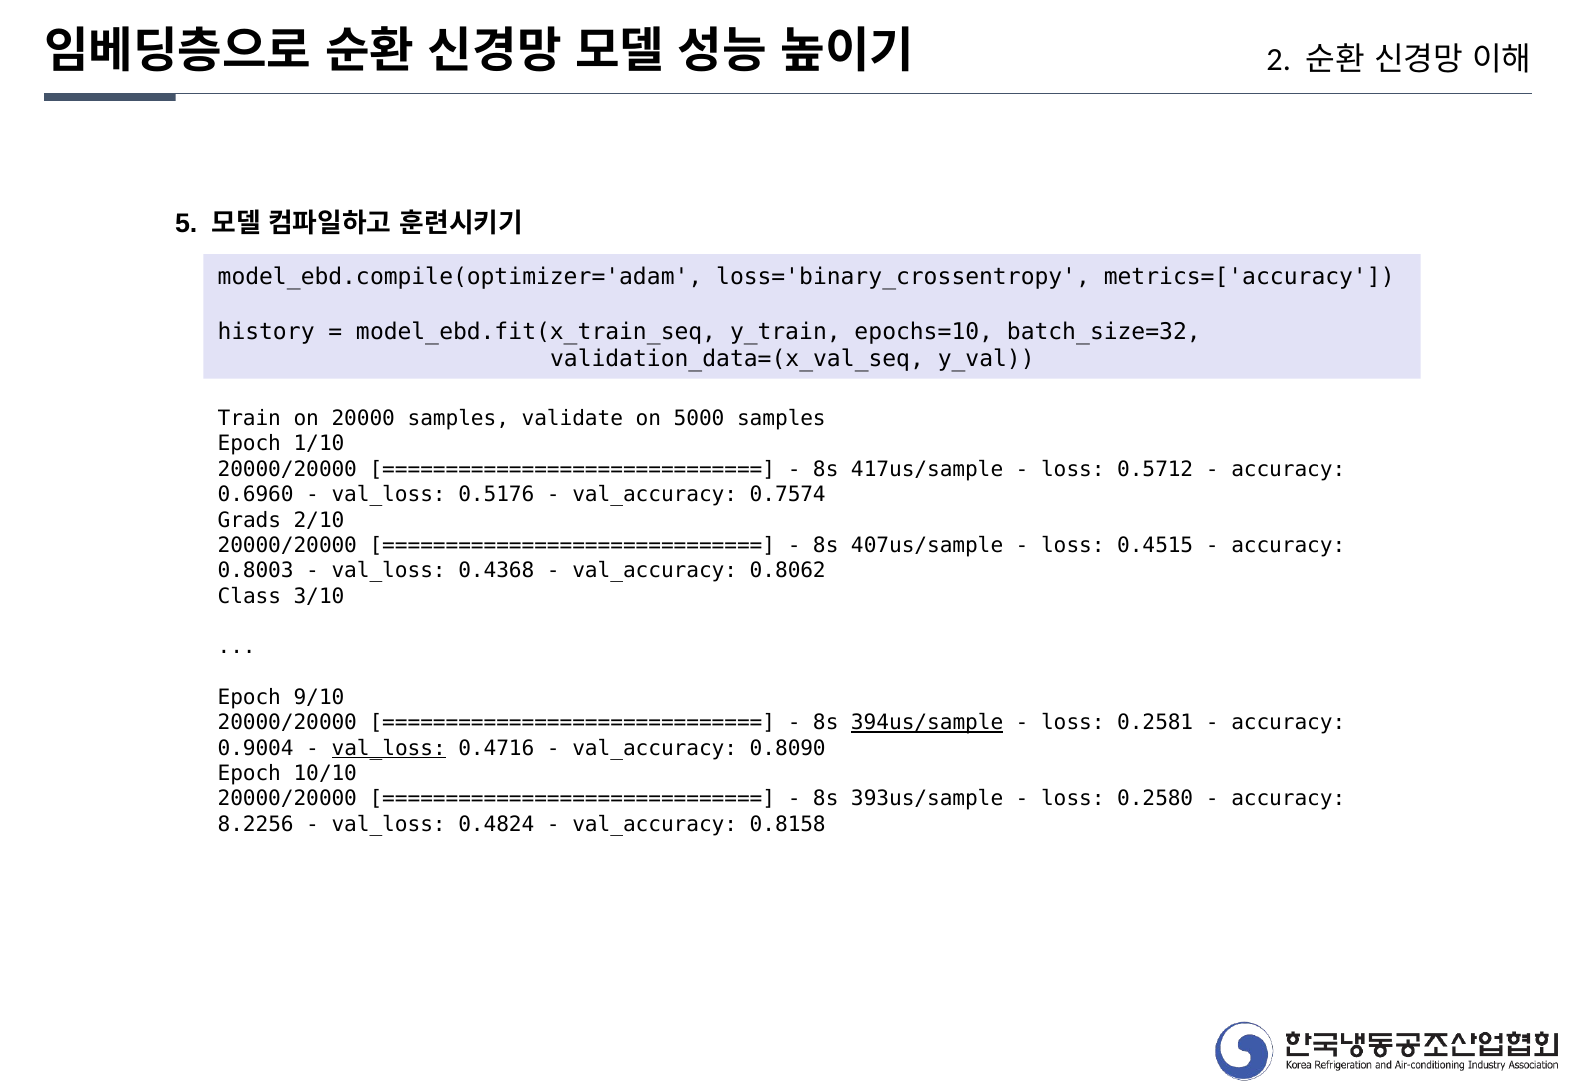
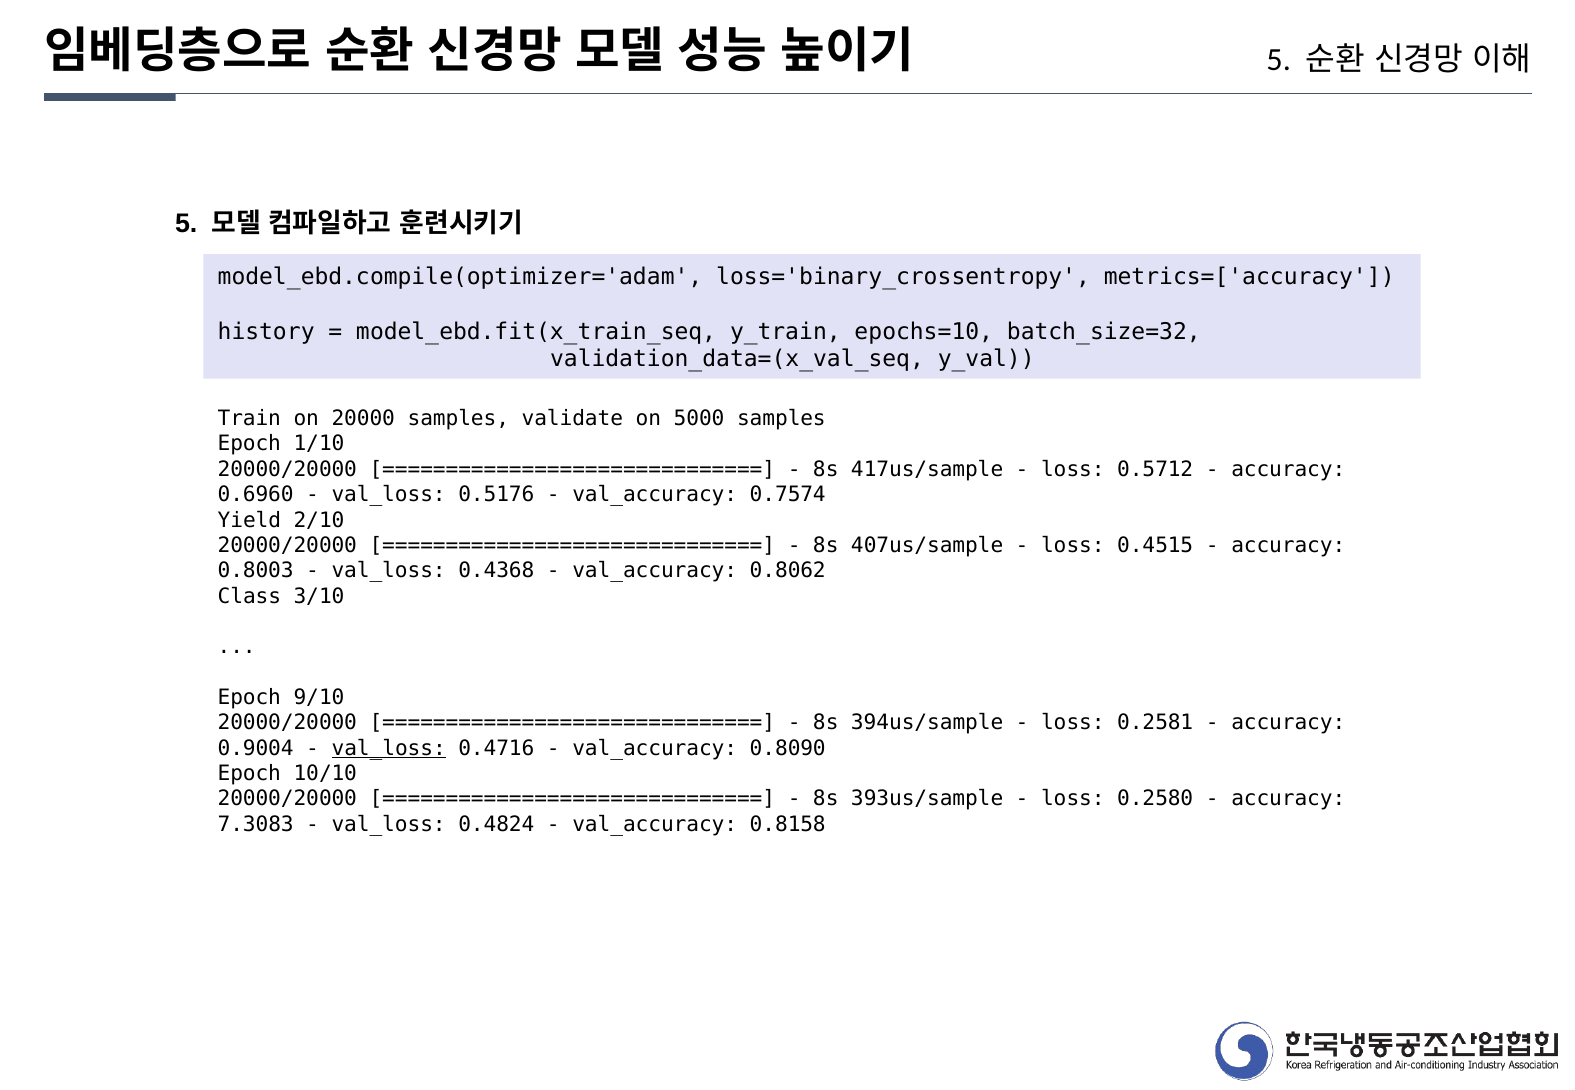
2: 2 -> 5 (1279, 60)
Grads: Grads -> Yield (249, 520)
394us/sample underline: present -> none (927, 723)
8.2256: 8.2256 -> 7.3083 (256, 824)
